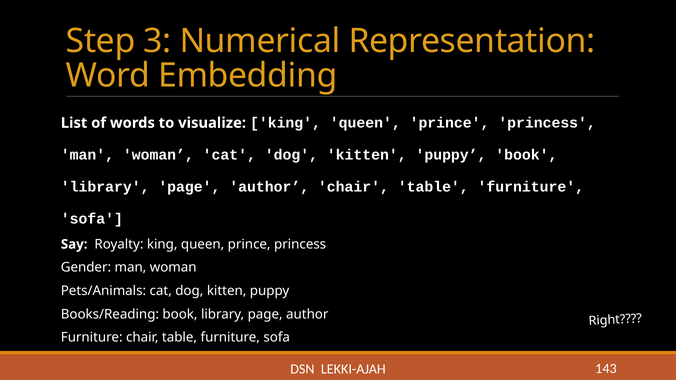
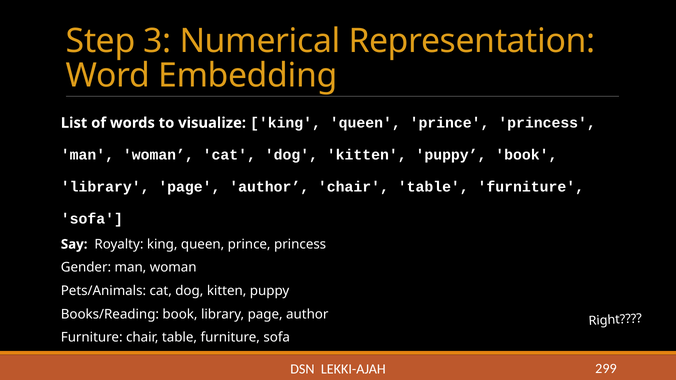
143: 143 -> 299 (606, 369)
